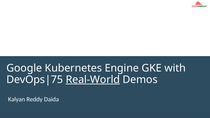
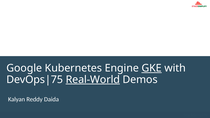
GKE underline: none -> present (152, 68)
